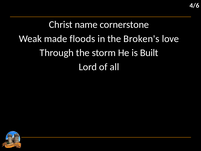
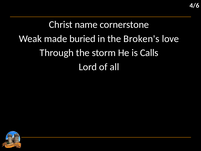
floods: floods -> buried (82, 39)
Built: Built -> Calls (149, 53)
